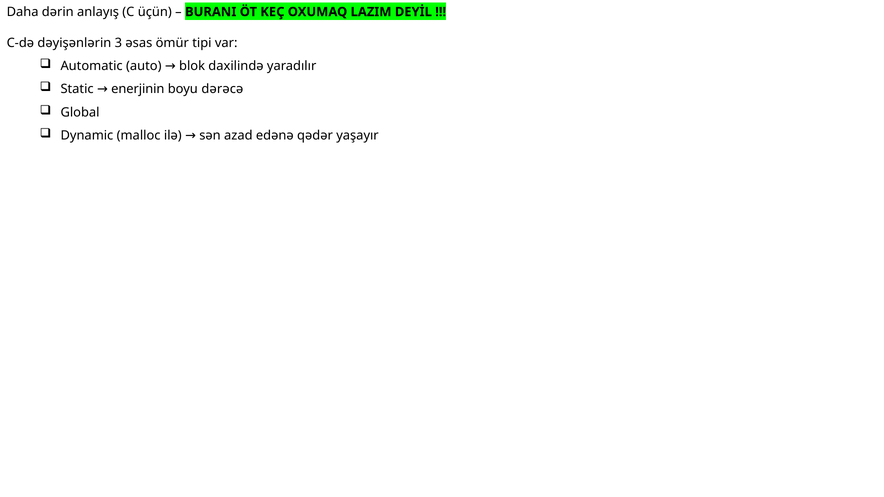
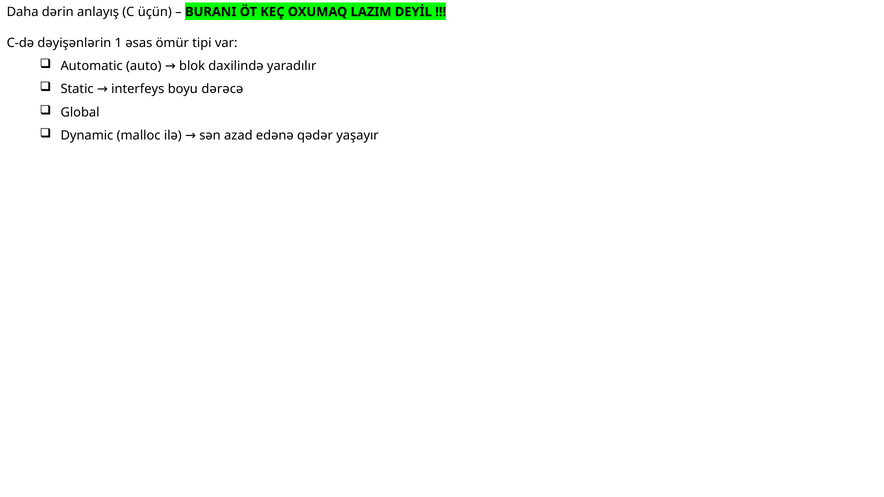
3: 3 -> 1 (118, 43)
enerjinin: enerjinin -> interfeys (138, 89)
